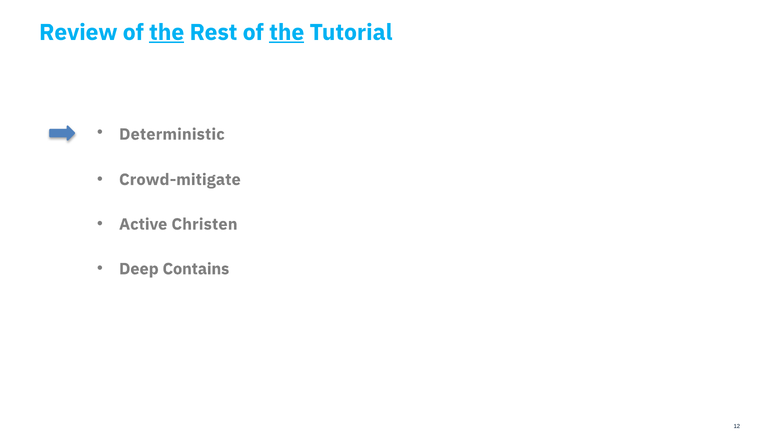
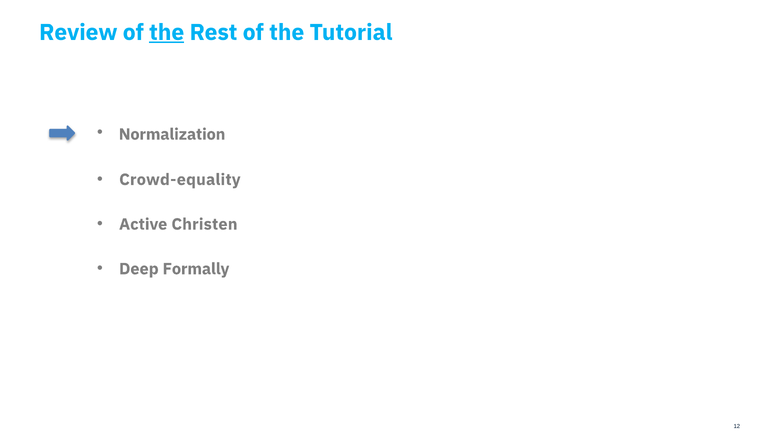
the underline: present -> none (287, 32)
Deterministic: Deterministic -> Normalization (172, 134)
Crowd-mitigate: Crowd-mitigate -> Crowd-equality (180, 180)
Contains: Contains -> Formally (196, 269)
